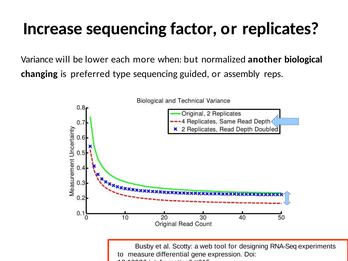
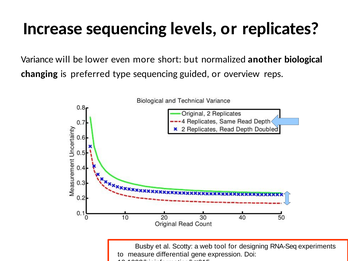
factor: factor -> levels (194, 29)
each: each -> even (120, 59)
when: when -> short (170, 59)
assembly: assembly -> overview (242, 74)
